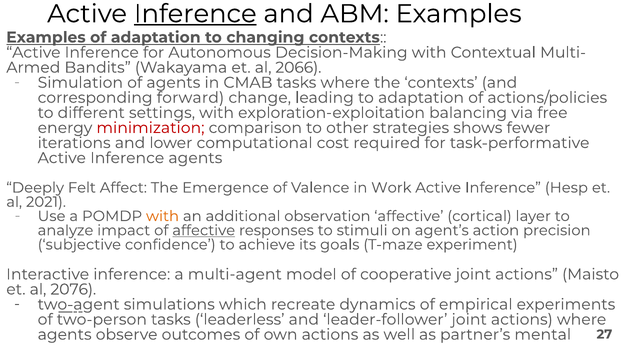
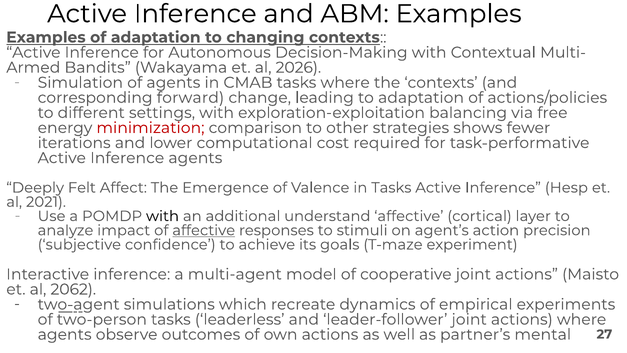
Inference underline: present -> none (195, 14)
2066: 2066 -> 2026 (298, 67)
in Work: Work -> Tasks (391, 188)
with colour: orange -> black (163, 216)
observation: observation -> understand (327, 216)
2076: 2076 -> 2062 (73, 289)
